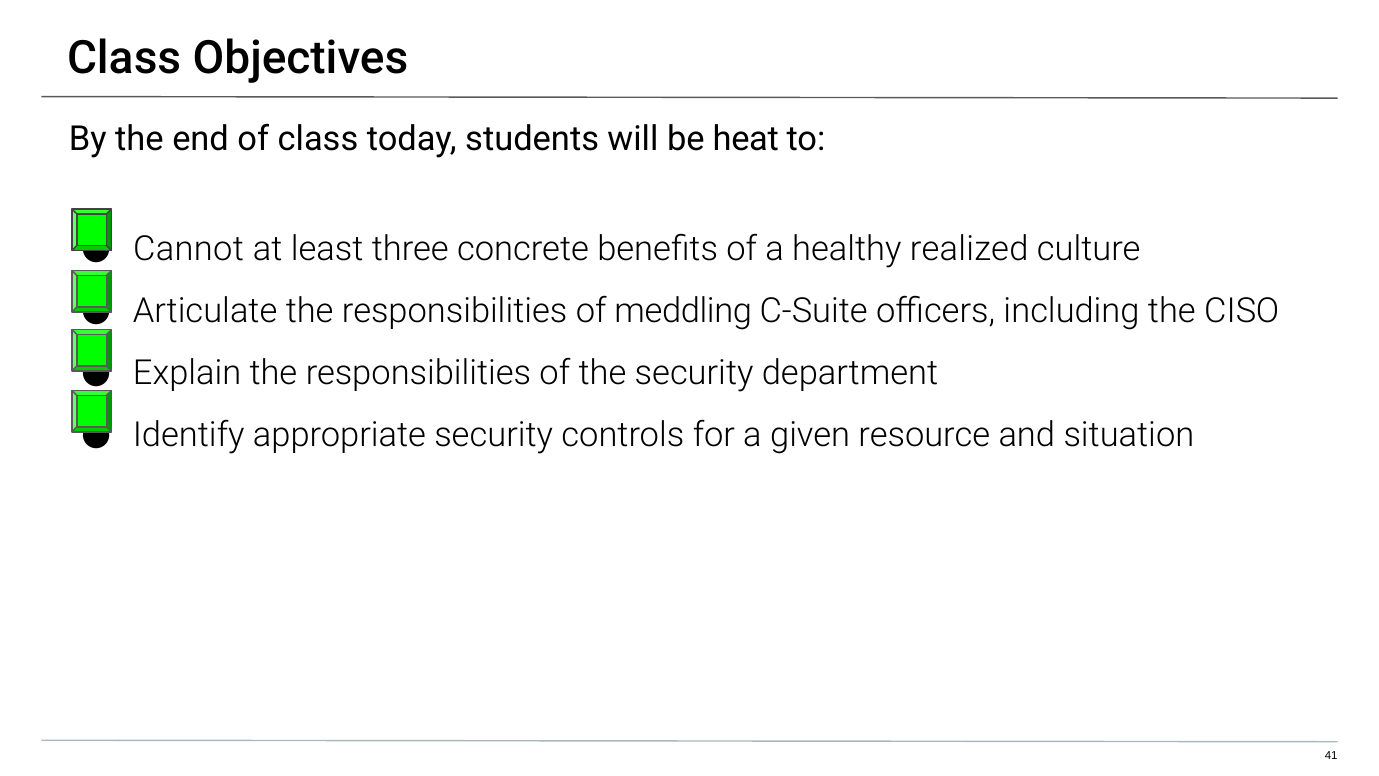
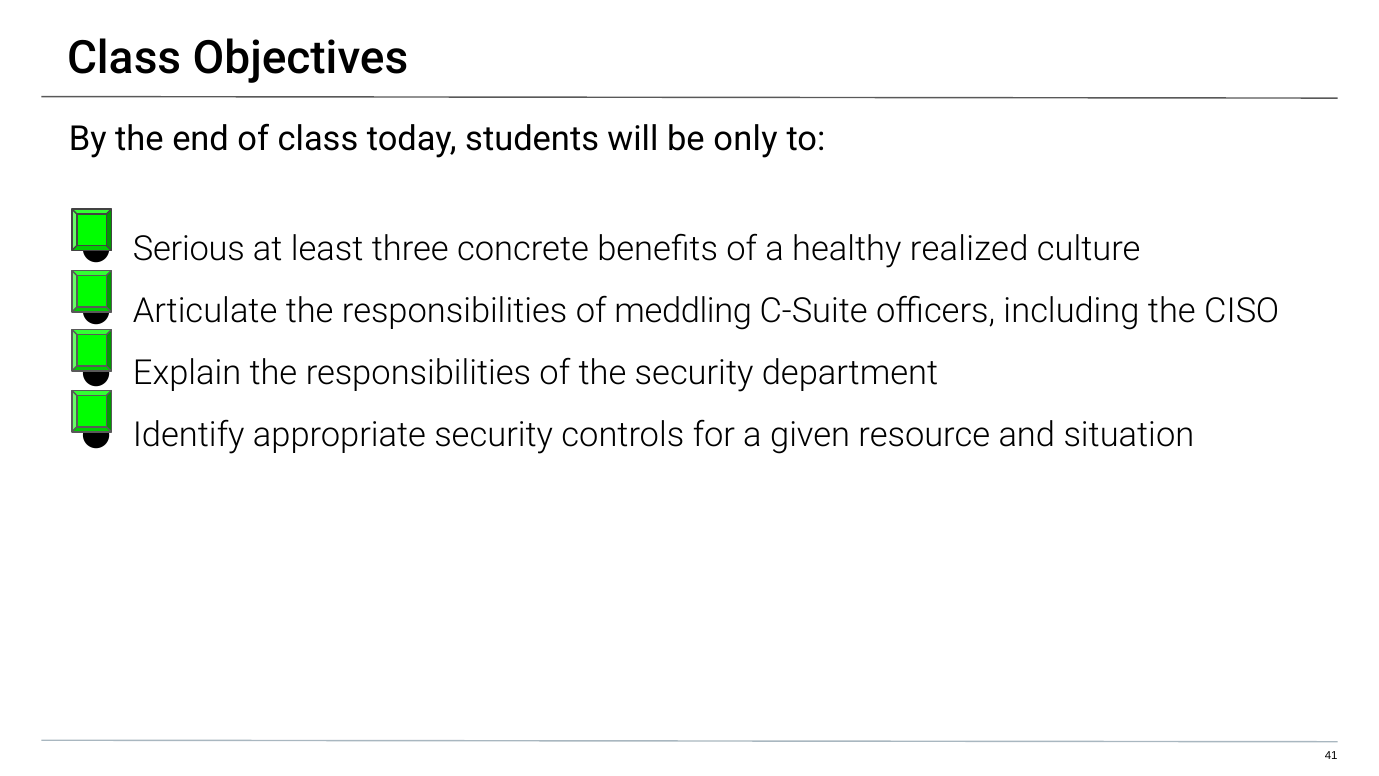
heat: heat -> only (745, 139)
Cannot: Cannot -> Serious (189, 249)
